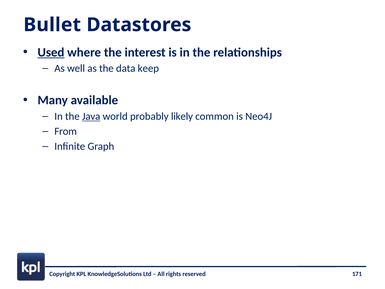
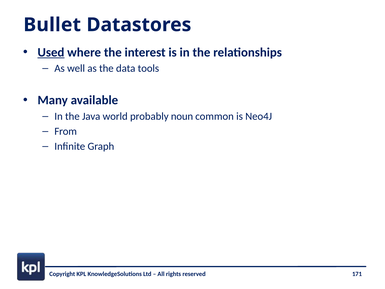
keep: keep -> tools (148, 68)
Java underline: present -> none (91, 116)
likely: likely -> noun (182, 116)
